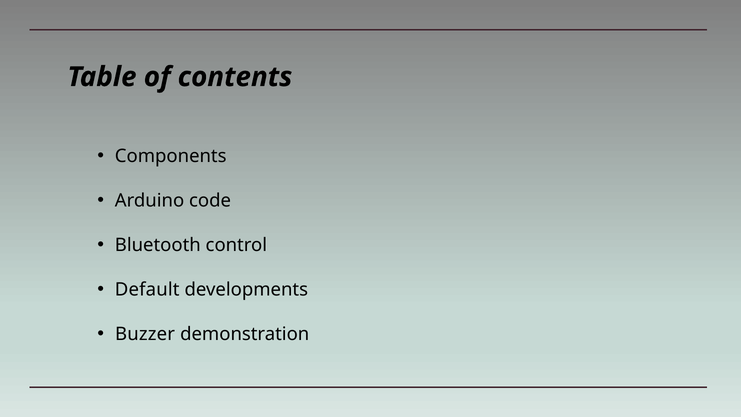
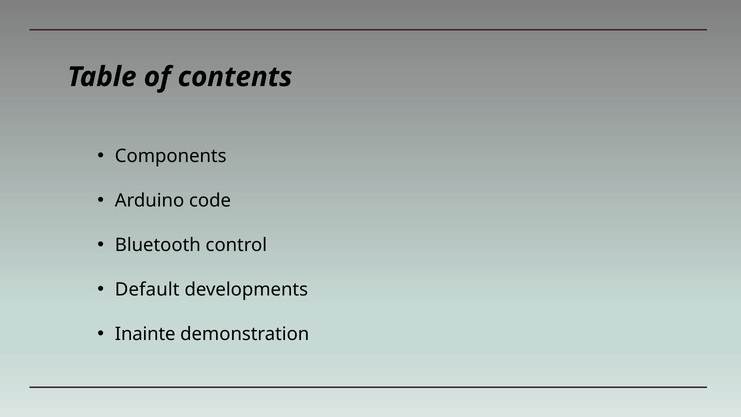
Buzzer: Buzzer -> Inainte (145, 334)
